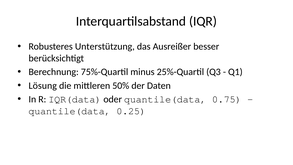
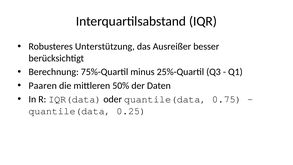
Lösung: Lösung -> Paaren (43, 86)
